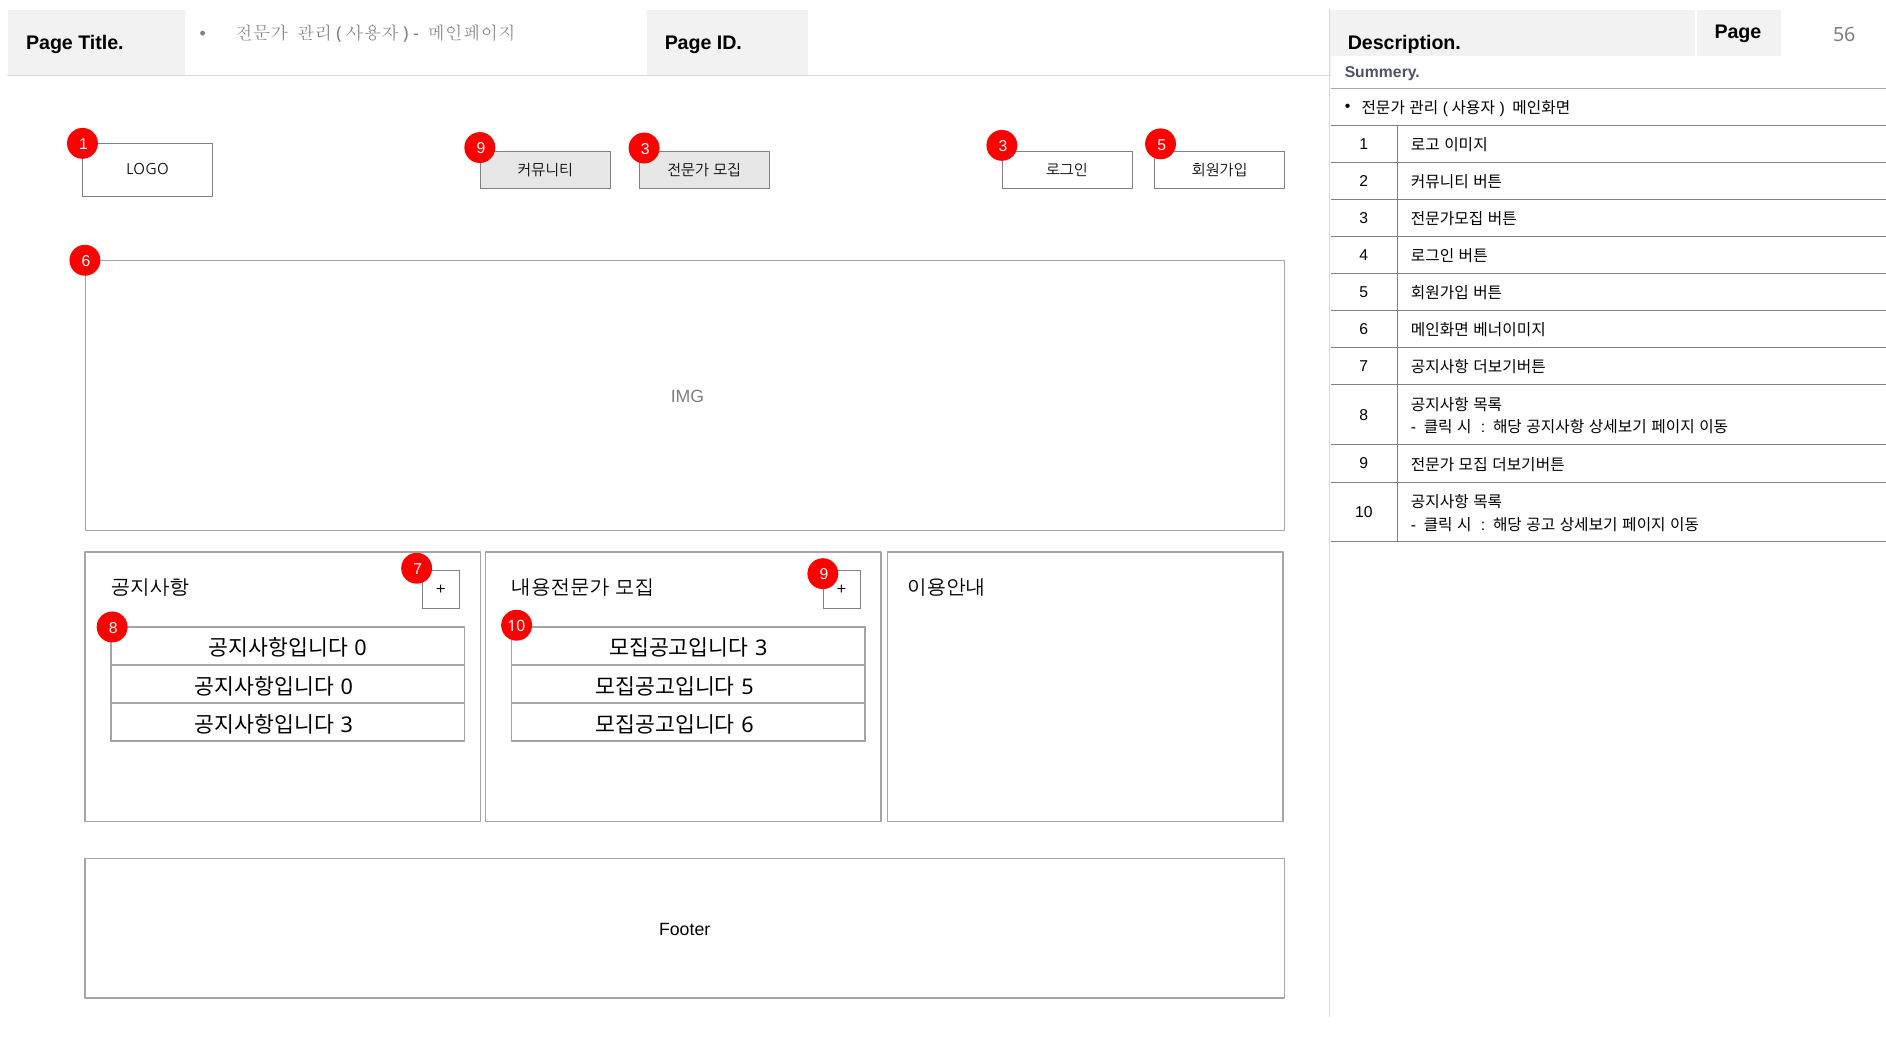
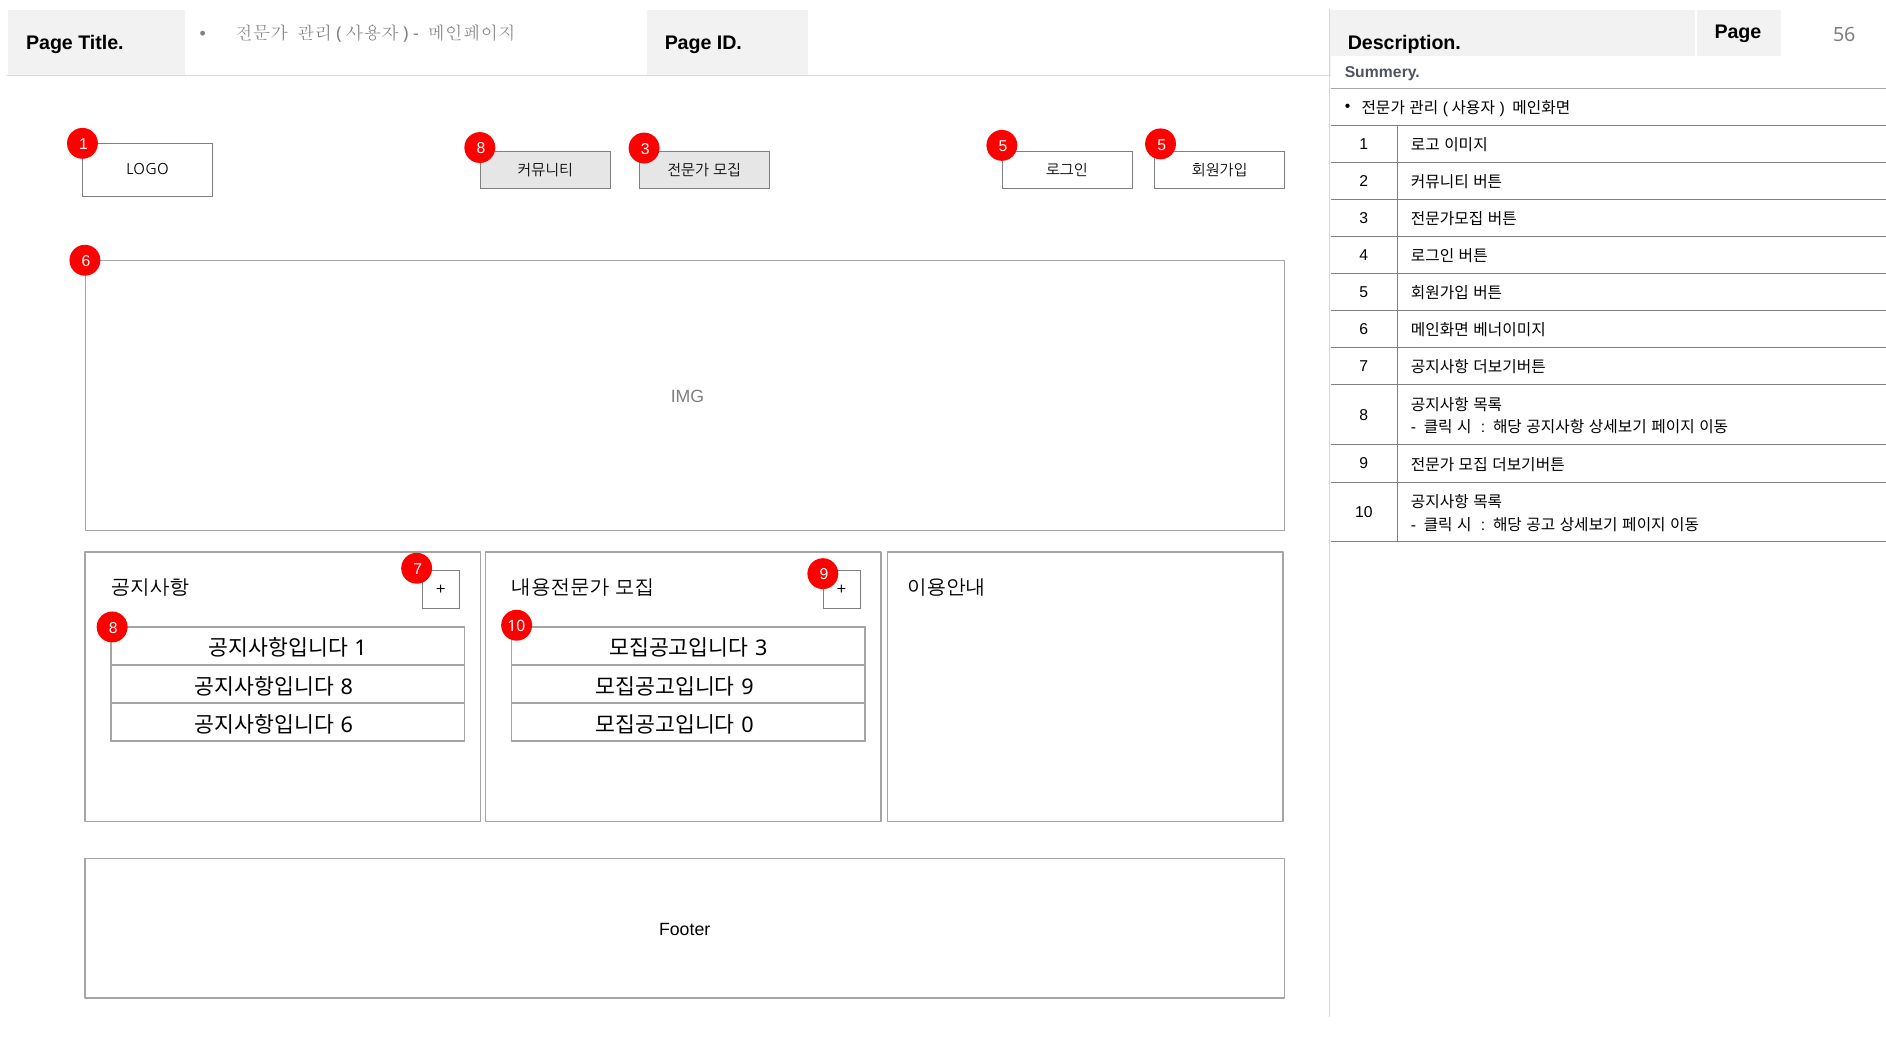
1 9: 9 -> 8 (481, 149)
3 3: 3 -> 5 (1003, 146)
0: 0 -> 1 (361, 649)
0: 0 -> 8 (347, 687)
5: 5 -> 9 (748, 687)
3: 3 -> 6 (347, 725)
6: 6 -> 0 (748, 725)
